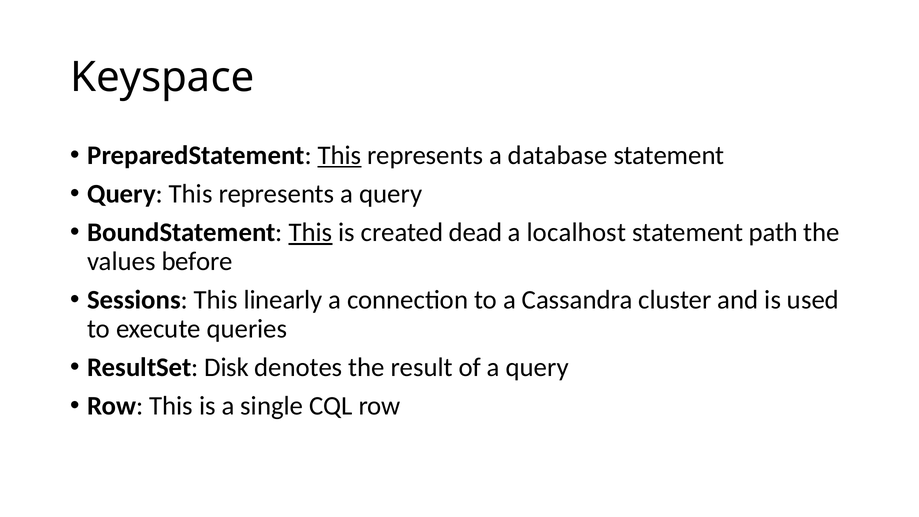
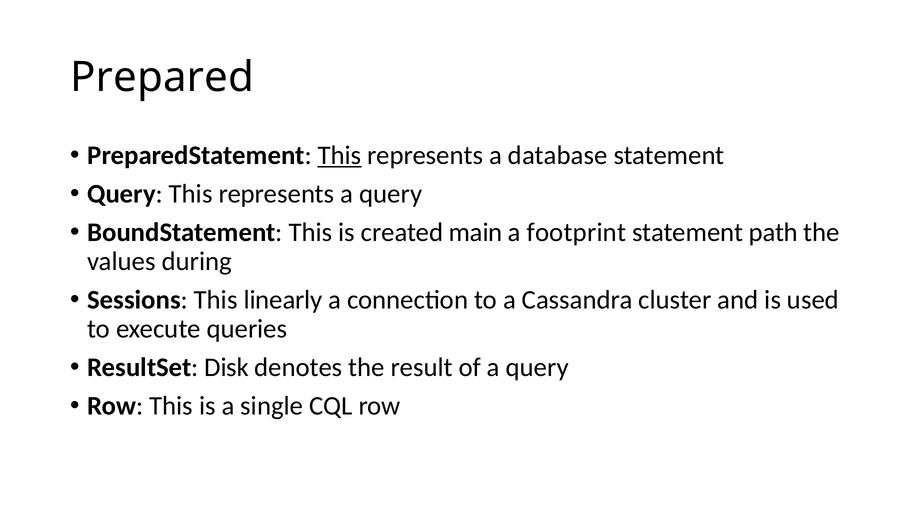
Keyspace: Keyspace -> Prepared (162, 77)
This underline: present -> none (310, 232)
dead: dead -> main (476, 232)
localhost: localhost -> footprint (576, 232)
before: before -> during (197, 261)
